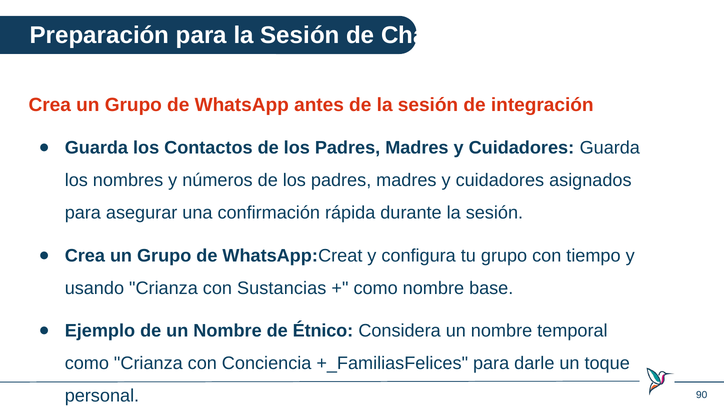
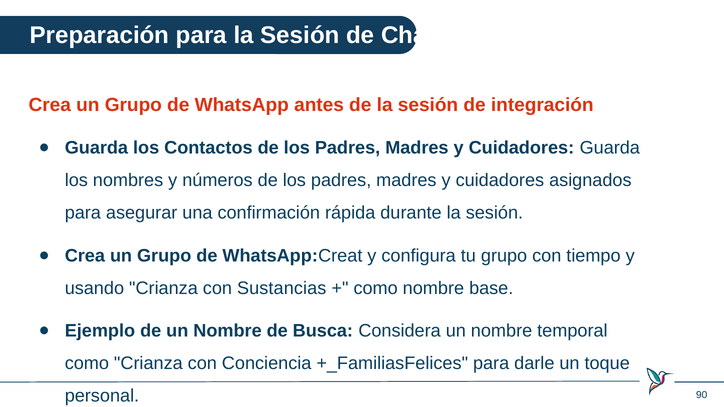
Étnico: Étnico -> Busca (323, 331)
